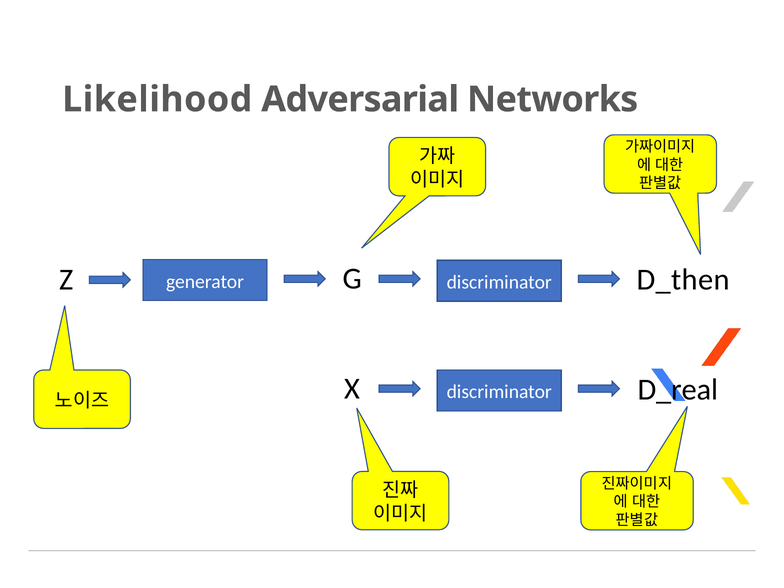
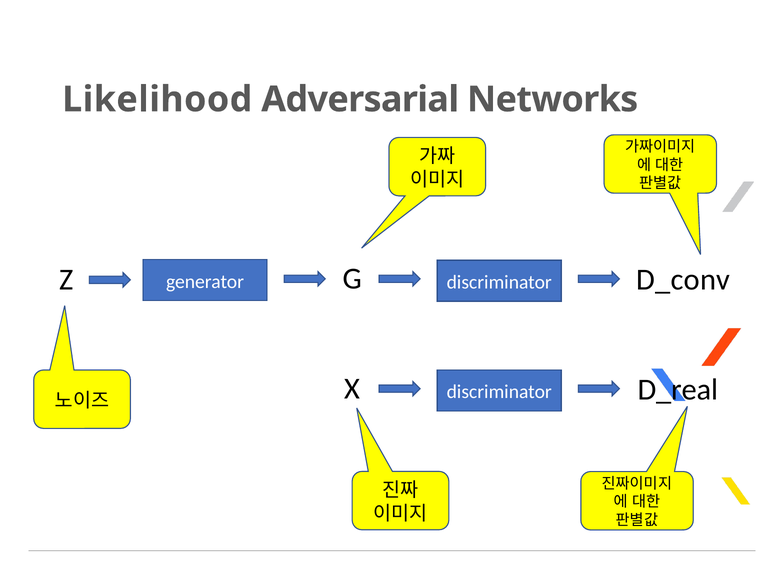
D_then: D_then -> D_conv (683, 280)
